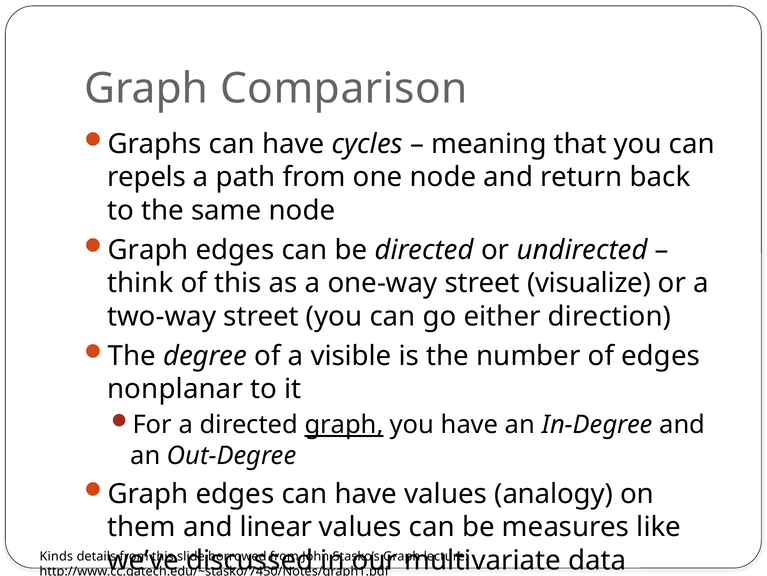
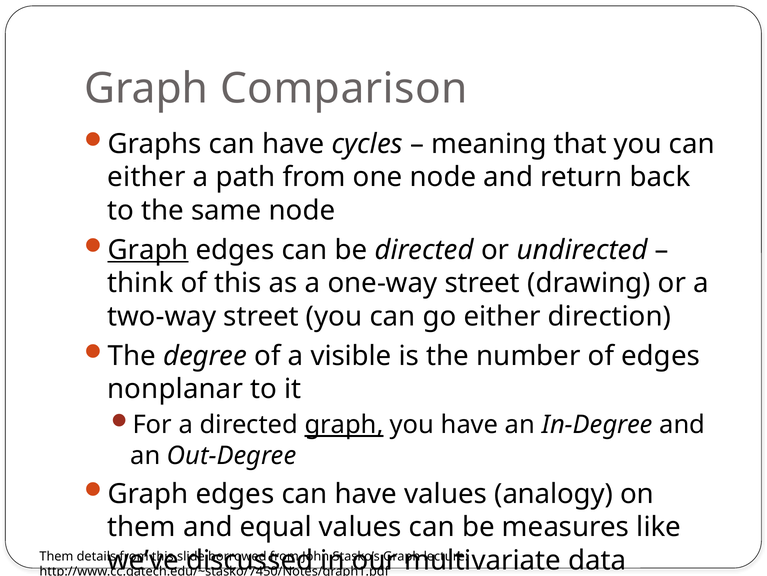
repels: repels -> either (146, 177)
Graph underline: none -> present (148, 250)
visualize: visualize -> drawing (589, 283)
linear: linear -> equal (276, 527)
Kinds: Kinds -> Them (56, 556)
